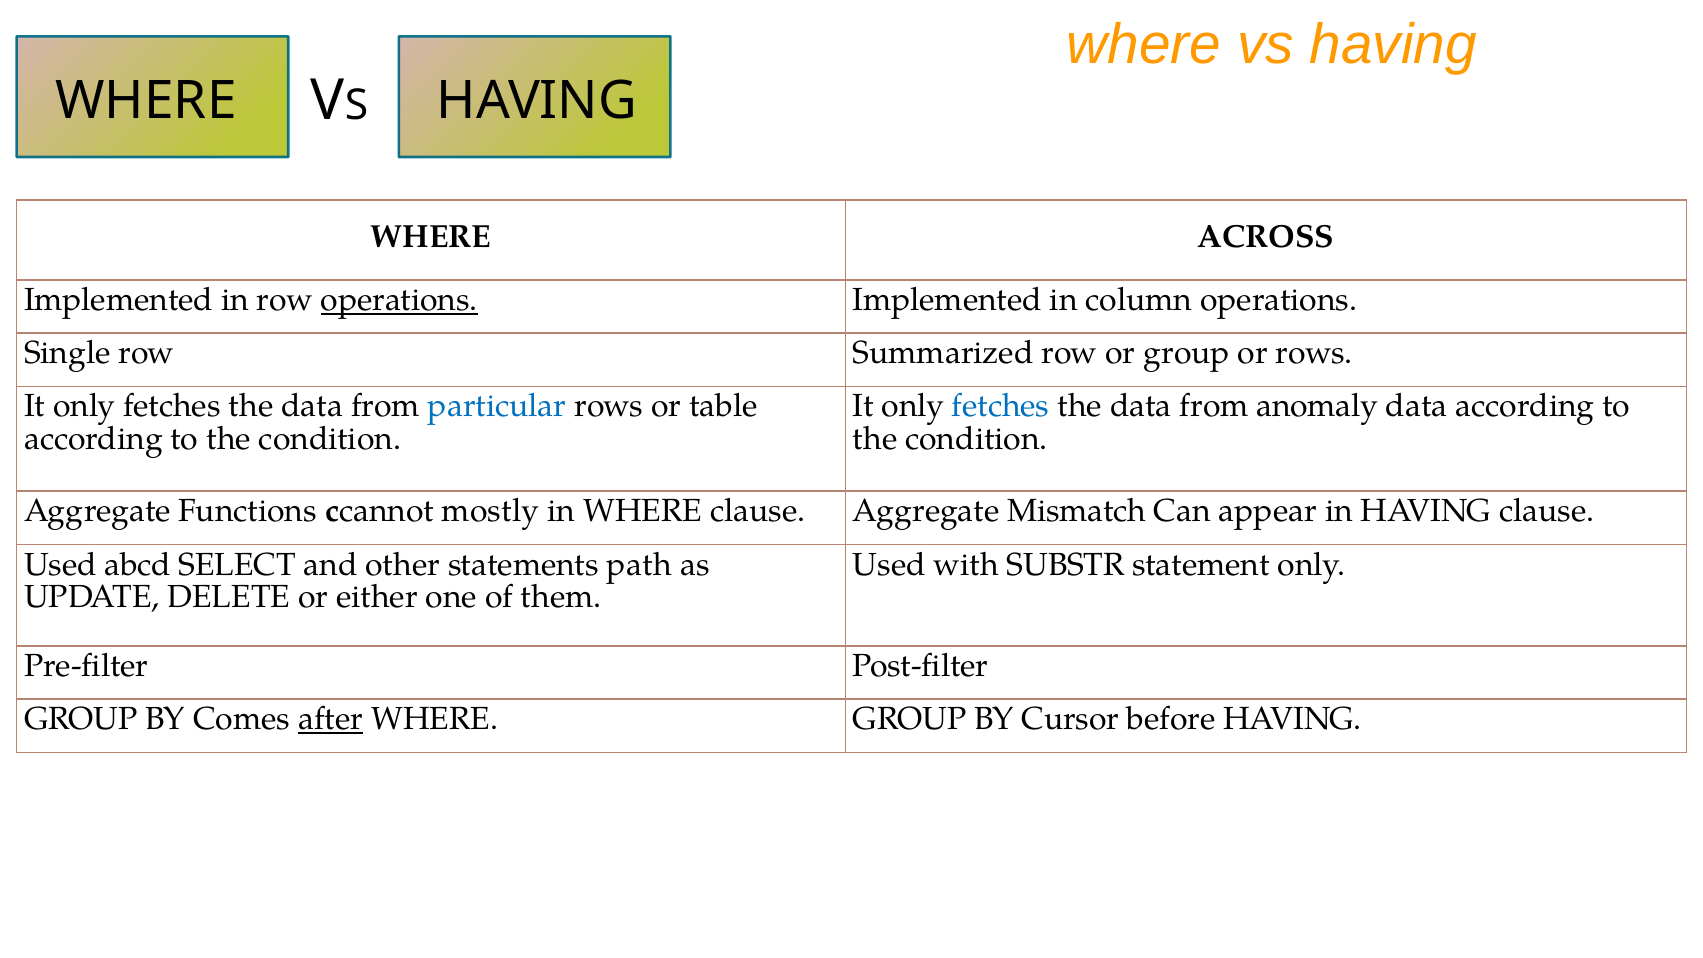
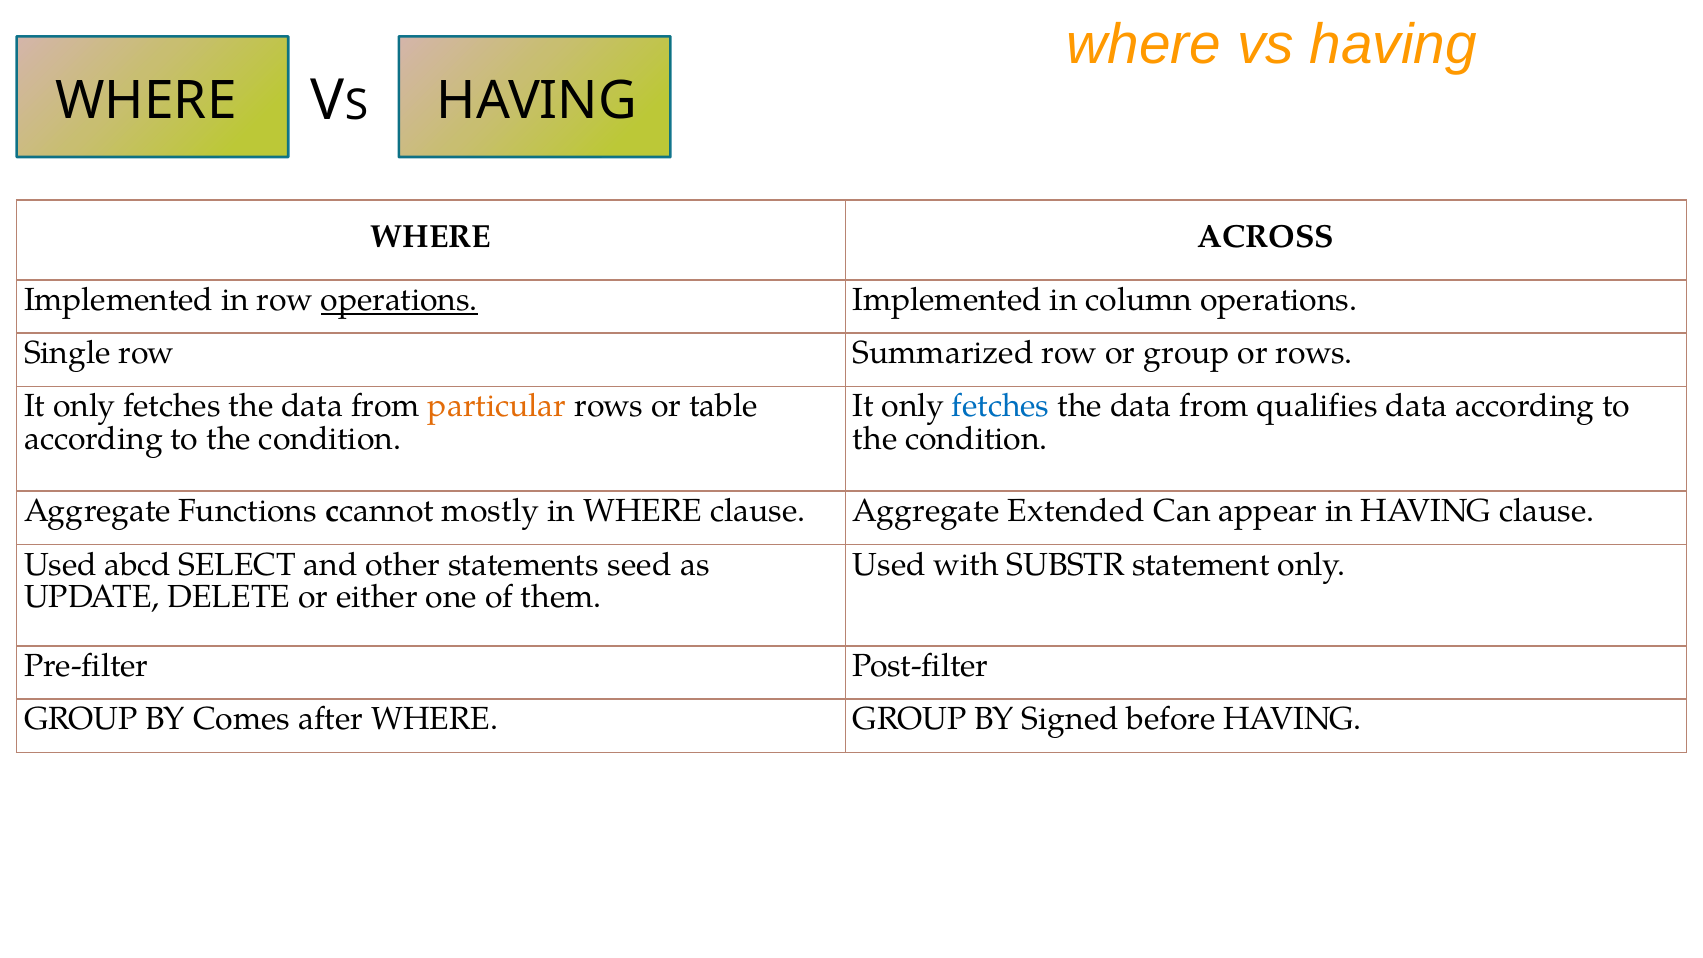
particular colour: blue -> orange (497, 406)
anomaly: anomaly -> qualifies (1317, 406)
Mismatch: Mismatch -> Extended (1076, 511)
path: path -> seed (640, 564)
after underline: present -> none (331, 719)
Cursor: Cursor -> Signed (1070, 719)
